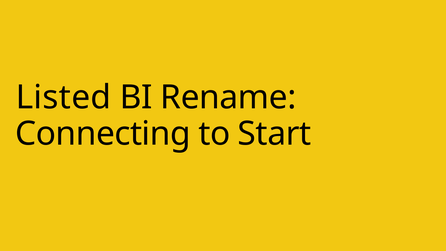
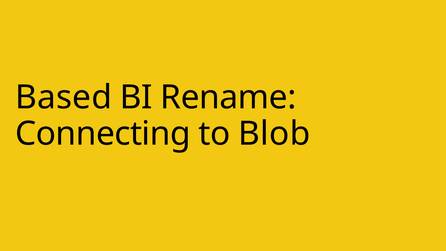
Listed: Listed -> Based (64, 97)
Start: Start -> Blob (274, 134)
